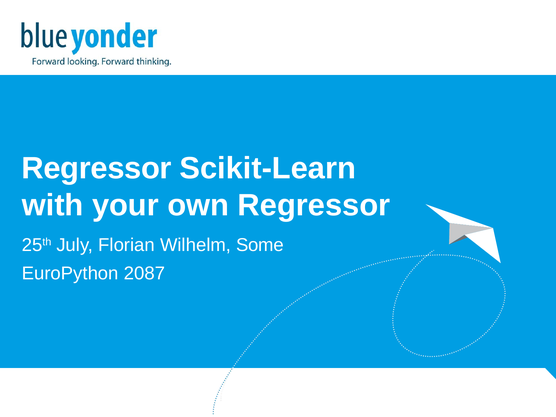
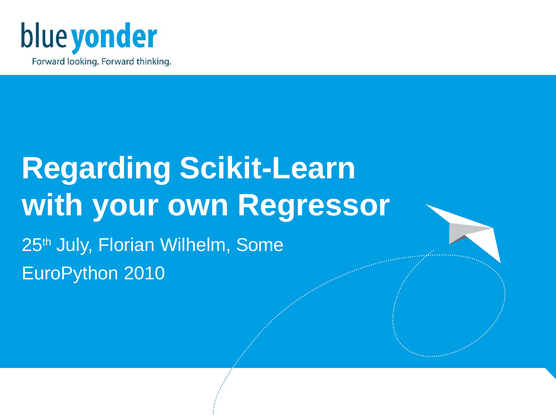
Regressor: Regressor -> Regarding (97, 168)
2087: 2087 -> 2010 (144, 273)
